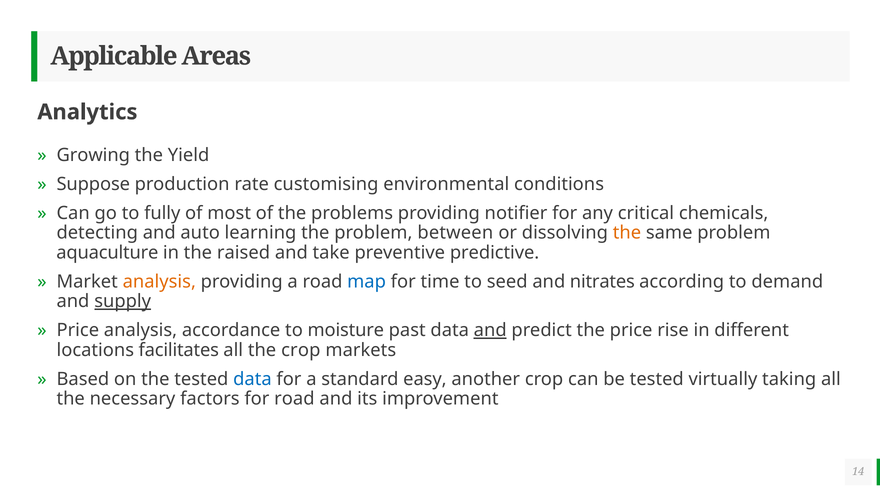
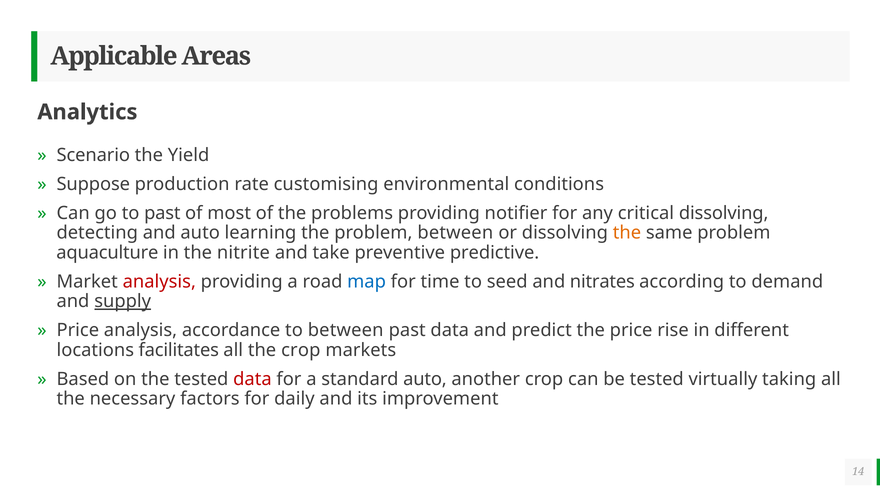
Growing: Growing -> Scenario (93, 155)
to fully: fully -> past (162, 213)
critical chemicals: chemicals -> dissolving (724, 213)
raised: raised -> nitrite (243, 253)
analysis colour: orange -> red (159, 282)
to moisture: moisture -> between (346, 330)
and underline: present -> none (490, 330)
data colour: blue -> red (252, 379)
standard easy: easy -> auto (425, 379)
for road: road -> daily (294, 399)
